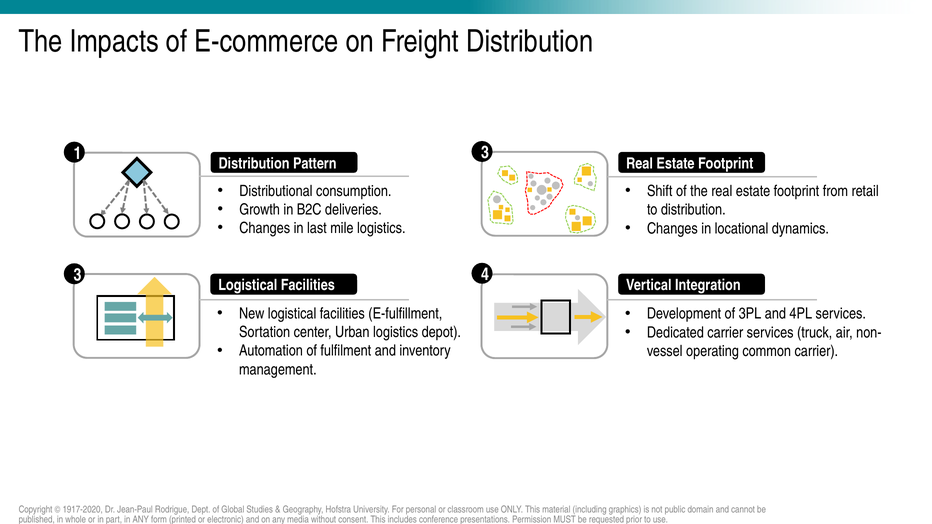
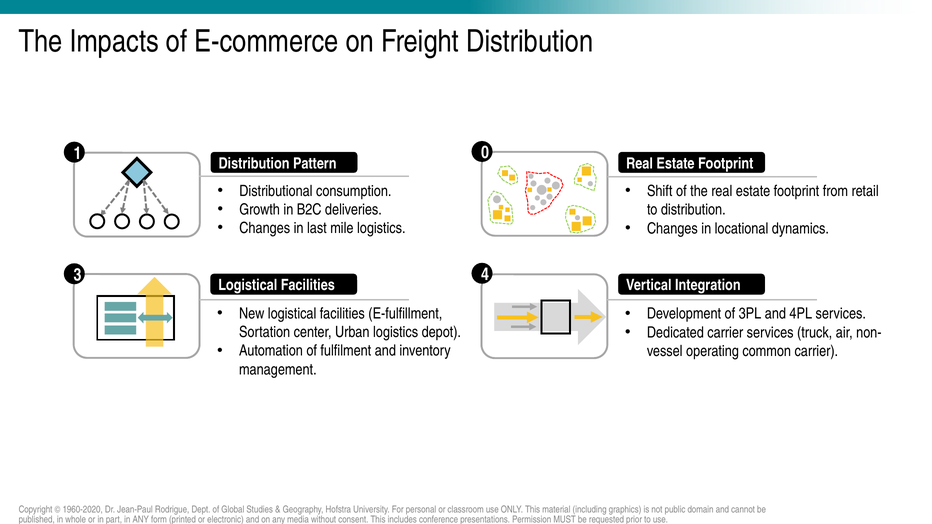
1 3: 3 -> 0 (485, 153)
1917-2020: 1917-2020 -> 1960-2020 (83, 510)
